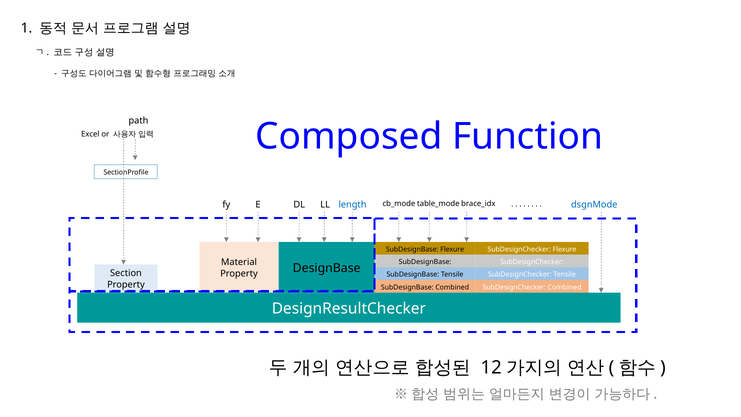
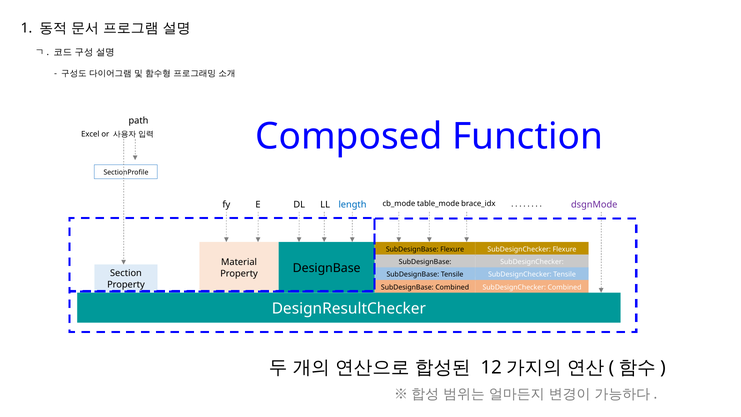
dsgnMode colour: blue -> purple (594, 204)
